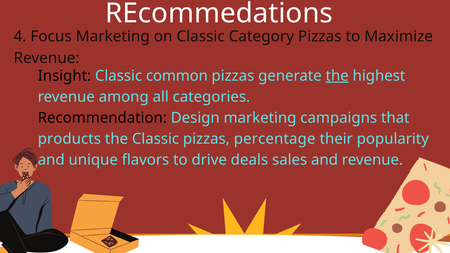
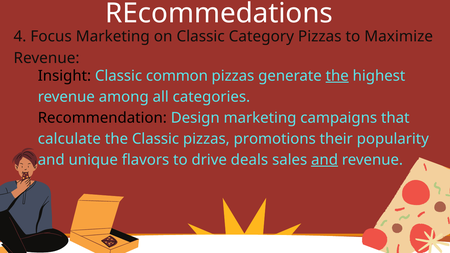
products: products -> calculate (69, 139)
percentage: percentage -> promotions (275, 139)
and underline: none -> present (325, 160)
